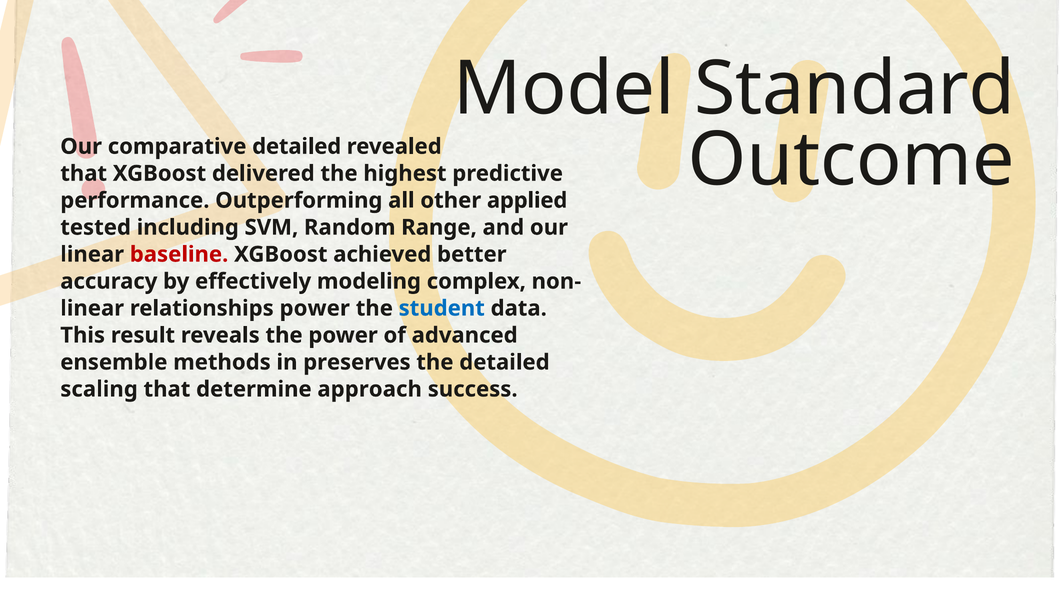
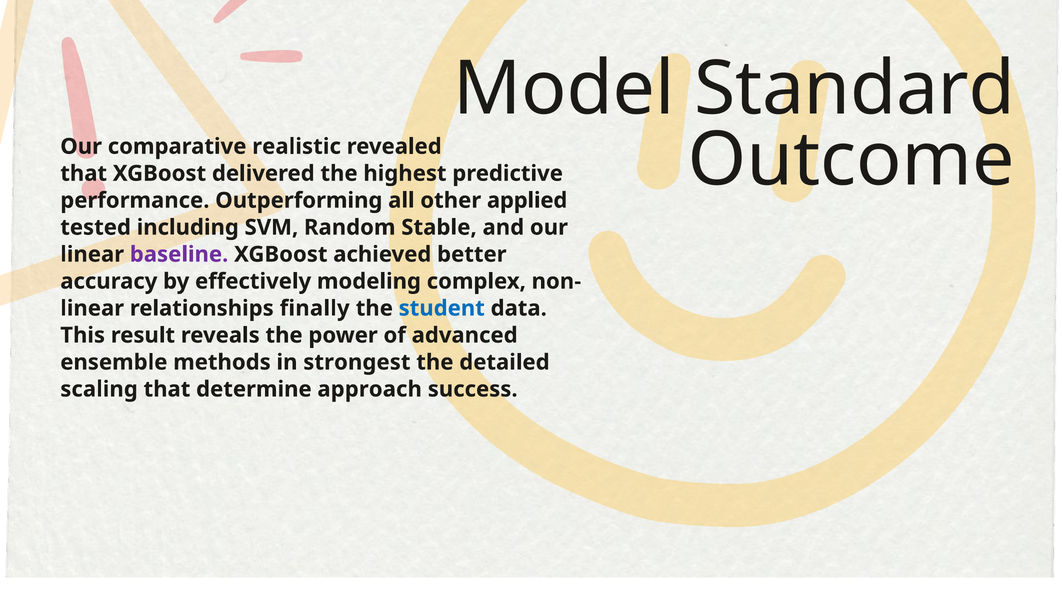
comparative detailed: detailed -> realistic (297, 147)
Range: Range -> Stable (439, 228)
baseline colour: red -> purple (179, 255)
relationships power: power -> finally (315, 309)
preserves: preserves -> strongest (357, 362)
